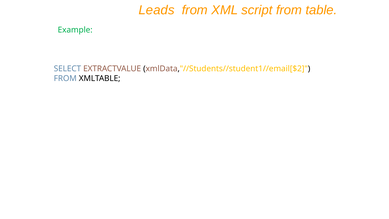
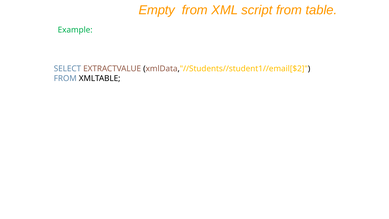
Leads: Leads -> Empty (157, 10)
